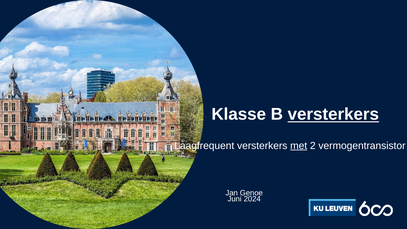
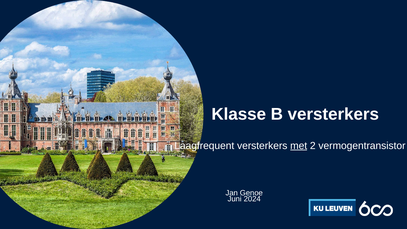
versterkers underline: present -> none (333, 114)
